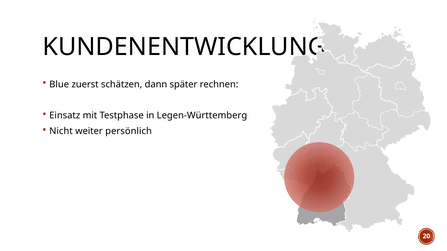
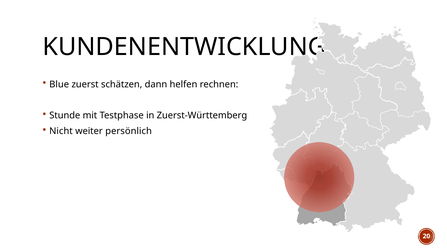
später: später -> helfen (183, 84)
Einsatz: Einsatz -> Stunde (65, 116)
Legen-Württemberg: Legen-Württemberg -> Zuerst-Württemberg (202, 116)
